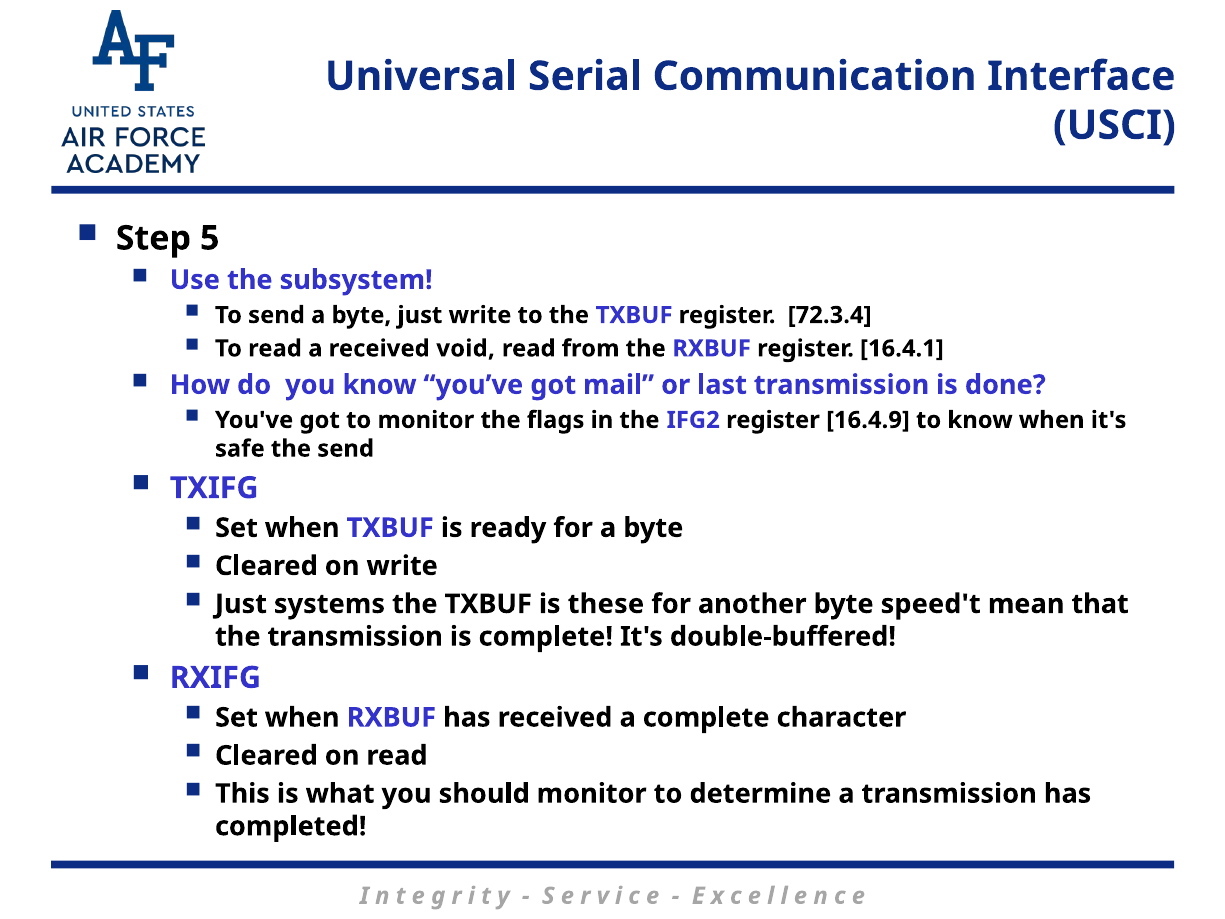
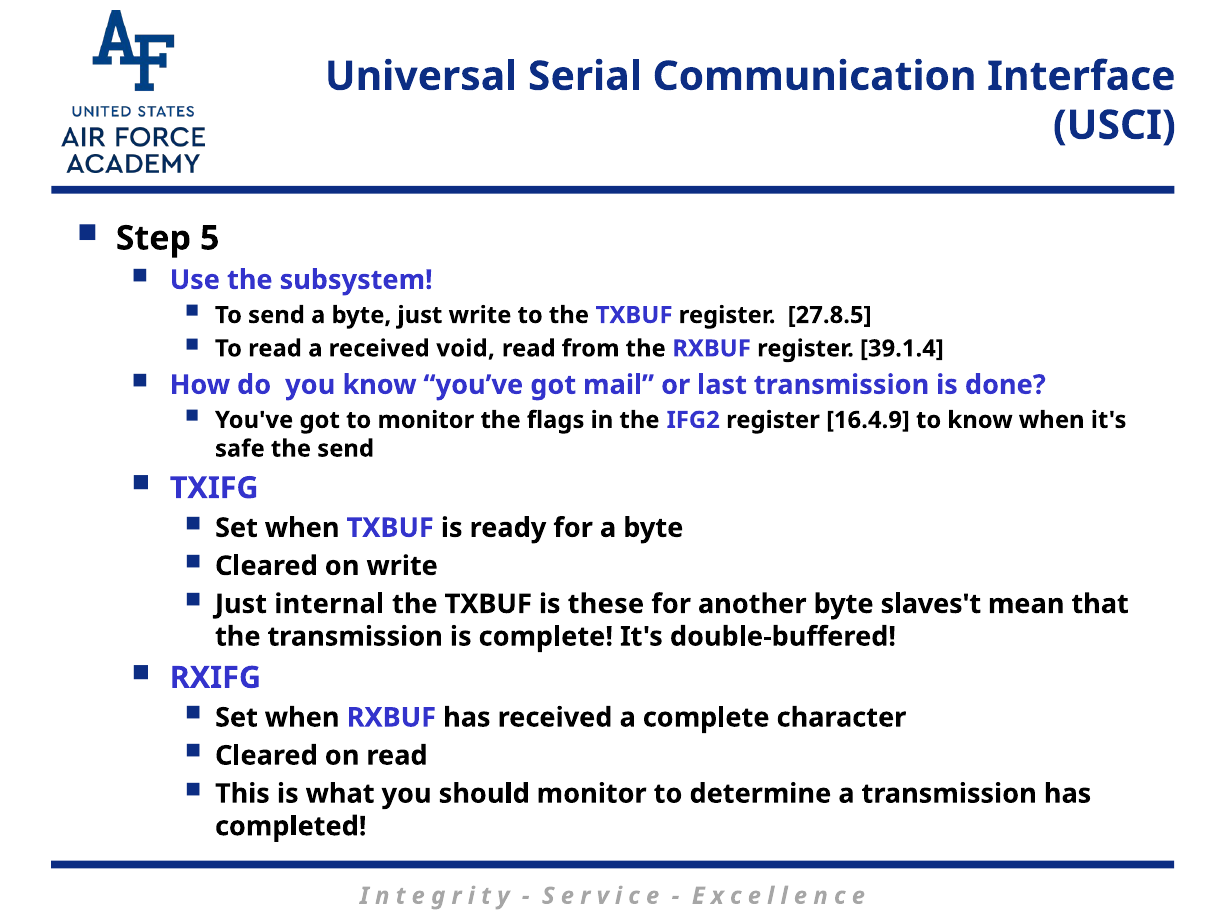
72.3.4: 72.3.4 -> 27.8.5 (830, 315)
16.4.1: 16.4.1 -> 39.1.4 (902, 348)
systems: systems -> internal (329, 604)
speed't: speed't -> slaves't (931, 604)
